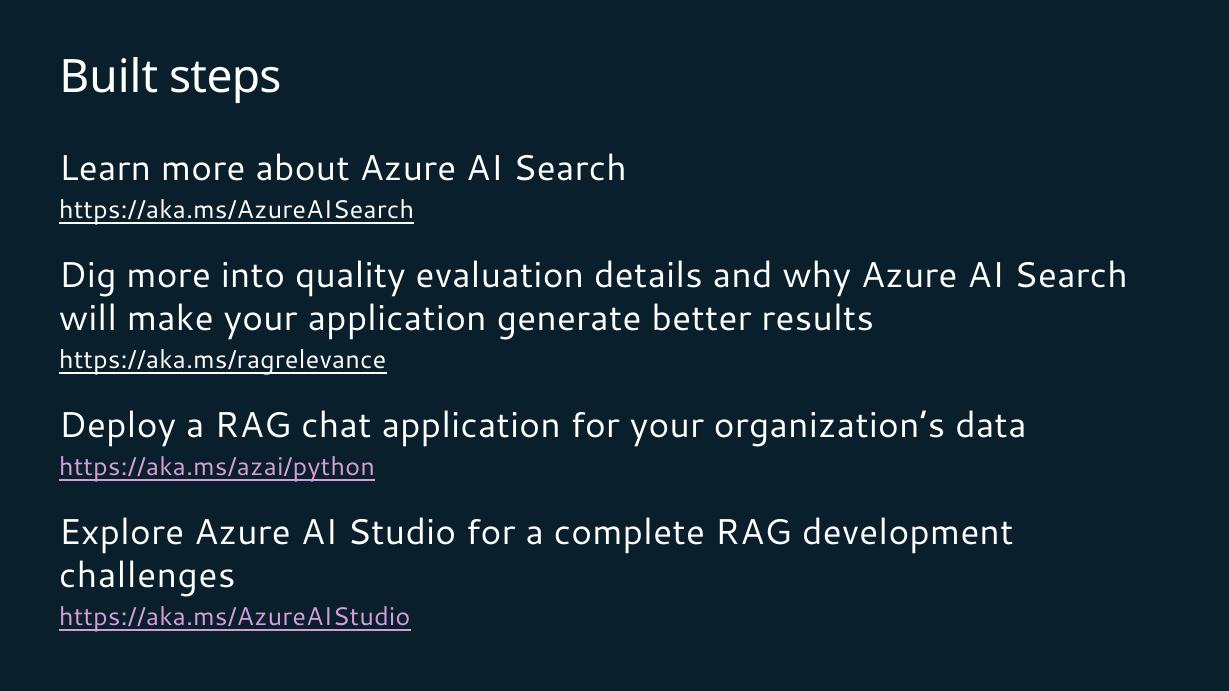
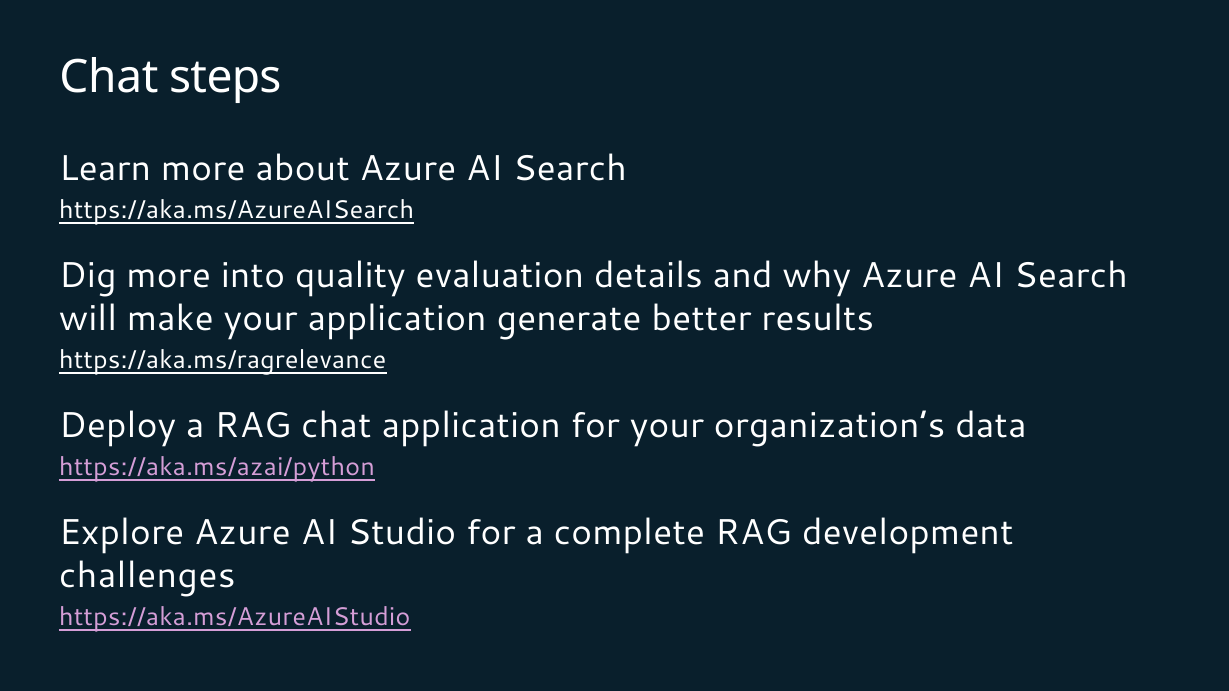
Built: Built -> Chat (109, 77)
